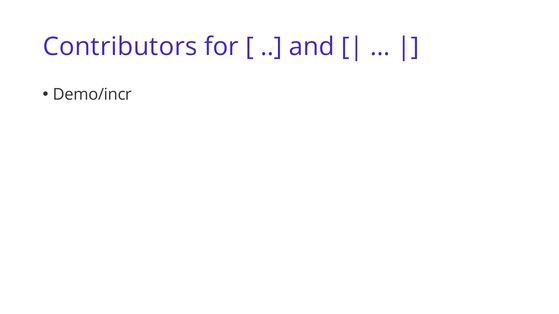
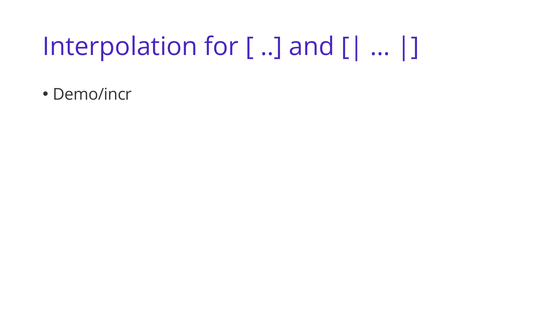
Contributors: Contributors -> Interpolation (120, 47)
